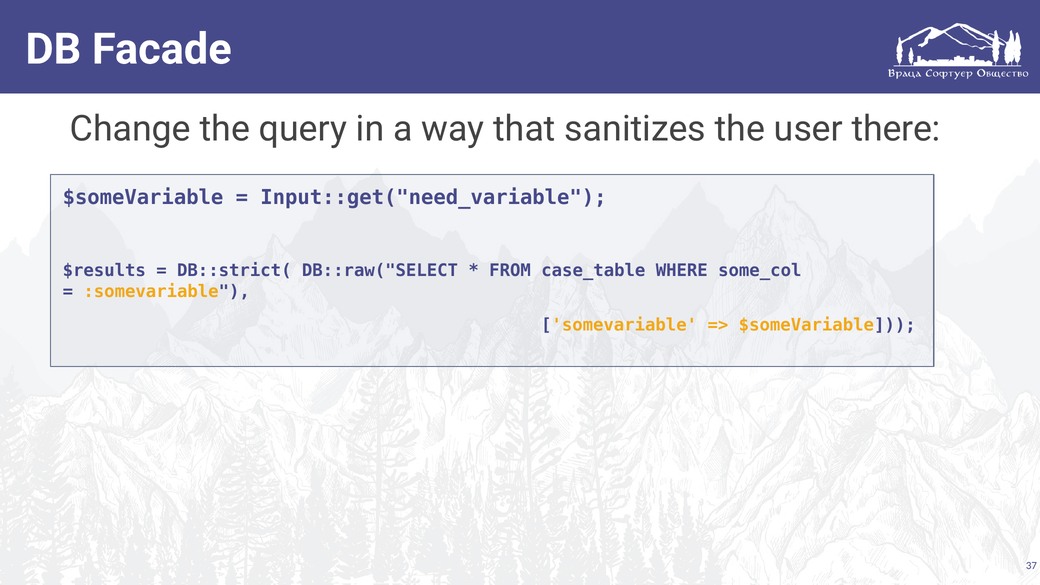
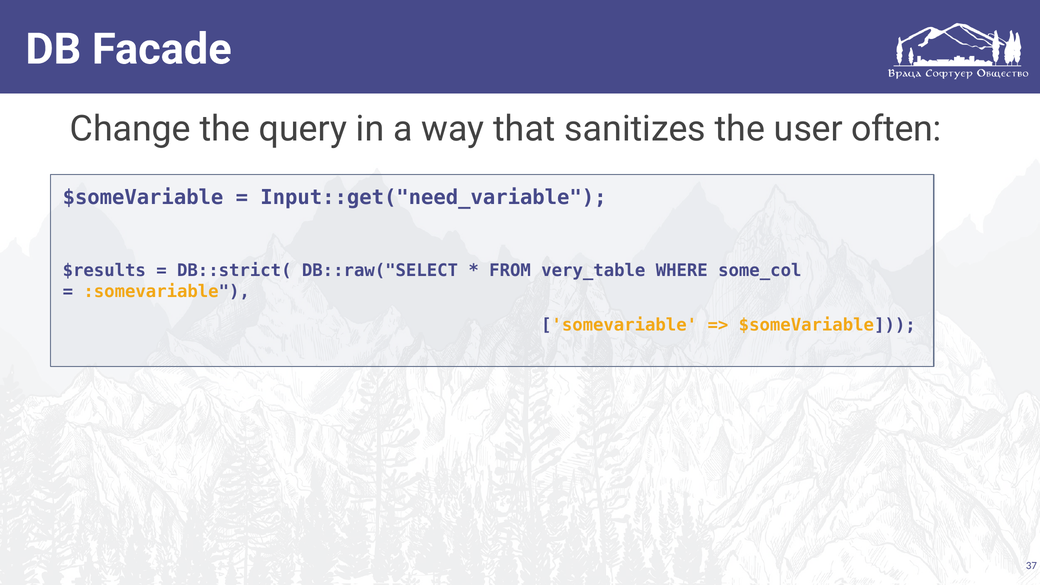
there: there -> often (896, 129)
case_table: case_table -> very_table (593, 271)
